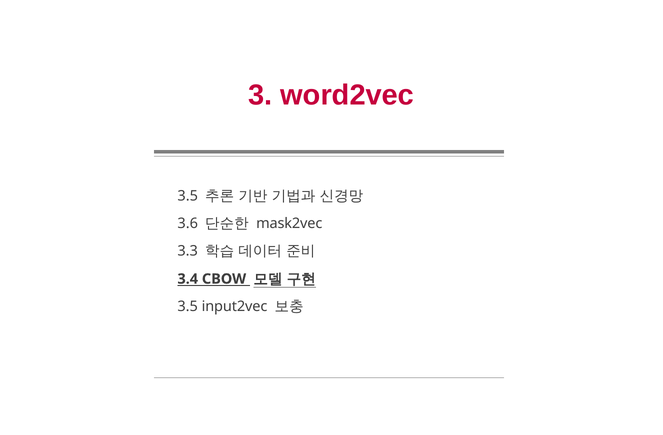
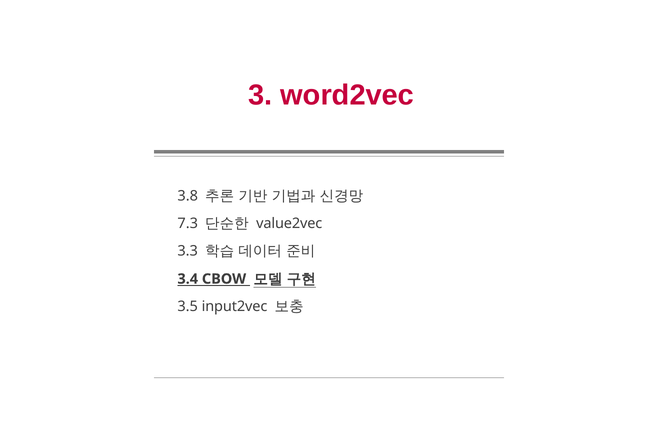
3.5: 3.5 -> 3.8 (188, 196)
3.6: 3.6 -> 7.3 (188, 224)
mask2vec: mask2vec -> value2vec (289, 224)
